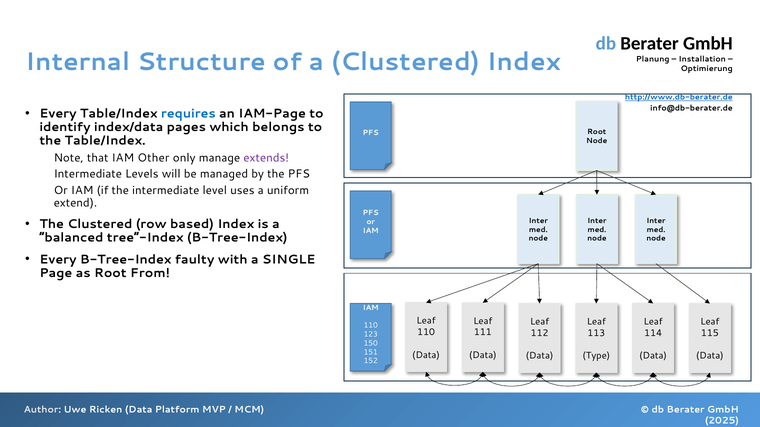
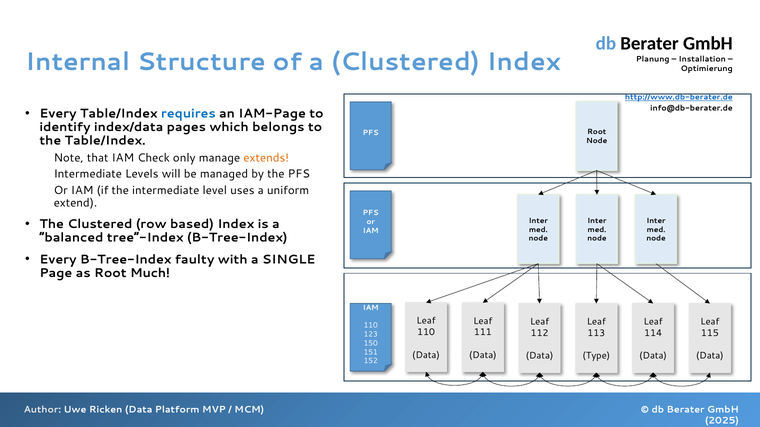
Other: Other -> Check (154, 158)
extends colour: purple -> orange (266, 158)
From: From -> Much (150, 273)
